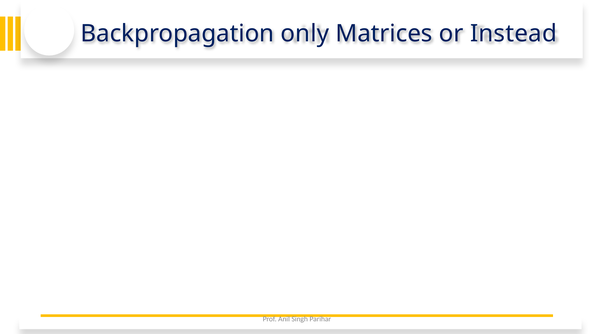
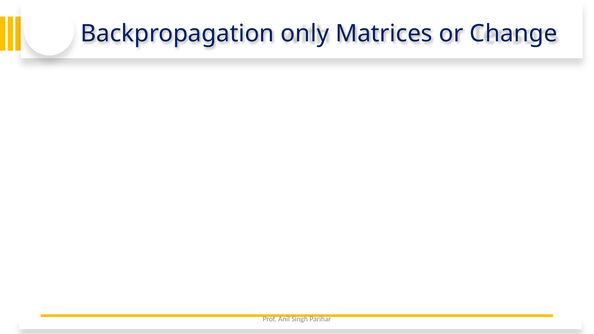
Instead: Instead -> Change (514, 33)
